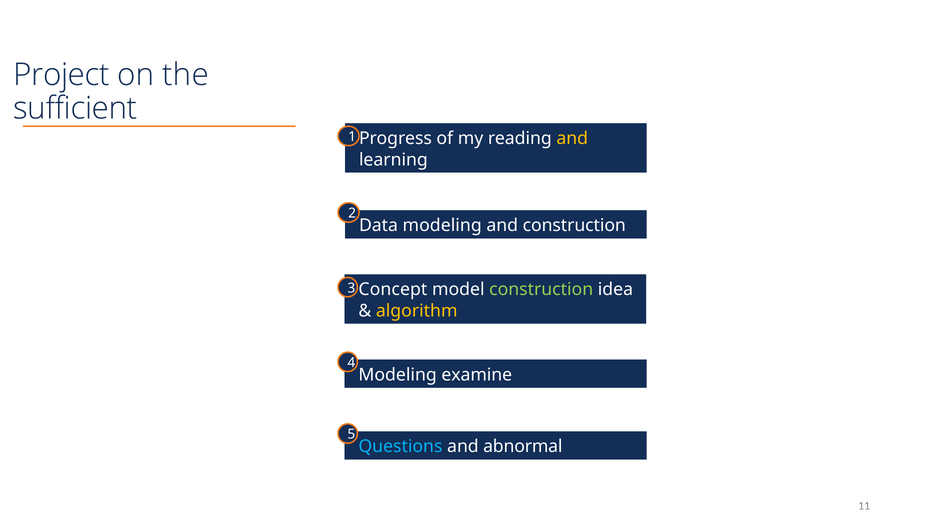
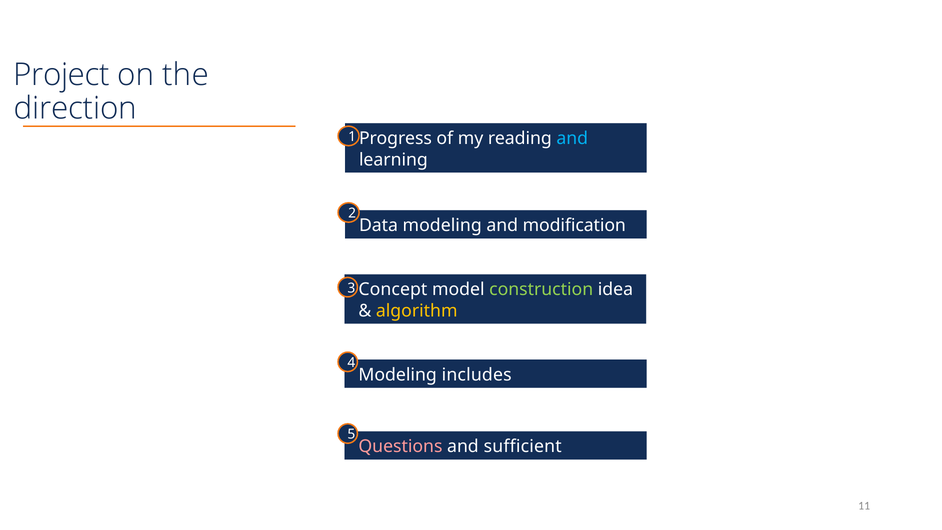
sufficient: sufficient -> direction (75, 109)
and colour: yellow -> light blue (572, 138)
and construction: construction -> modification (574, 226)
examine: examine -> includes (477, 375)
Questions colour: light blue -> pink (400, 447)
abnormal: abnormal -> sufficient (523, 447)
